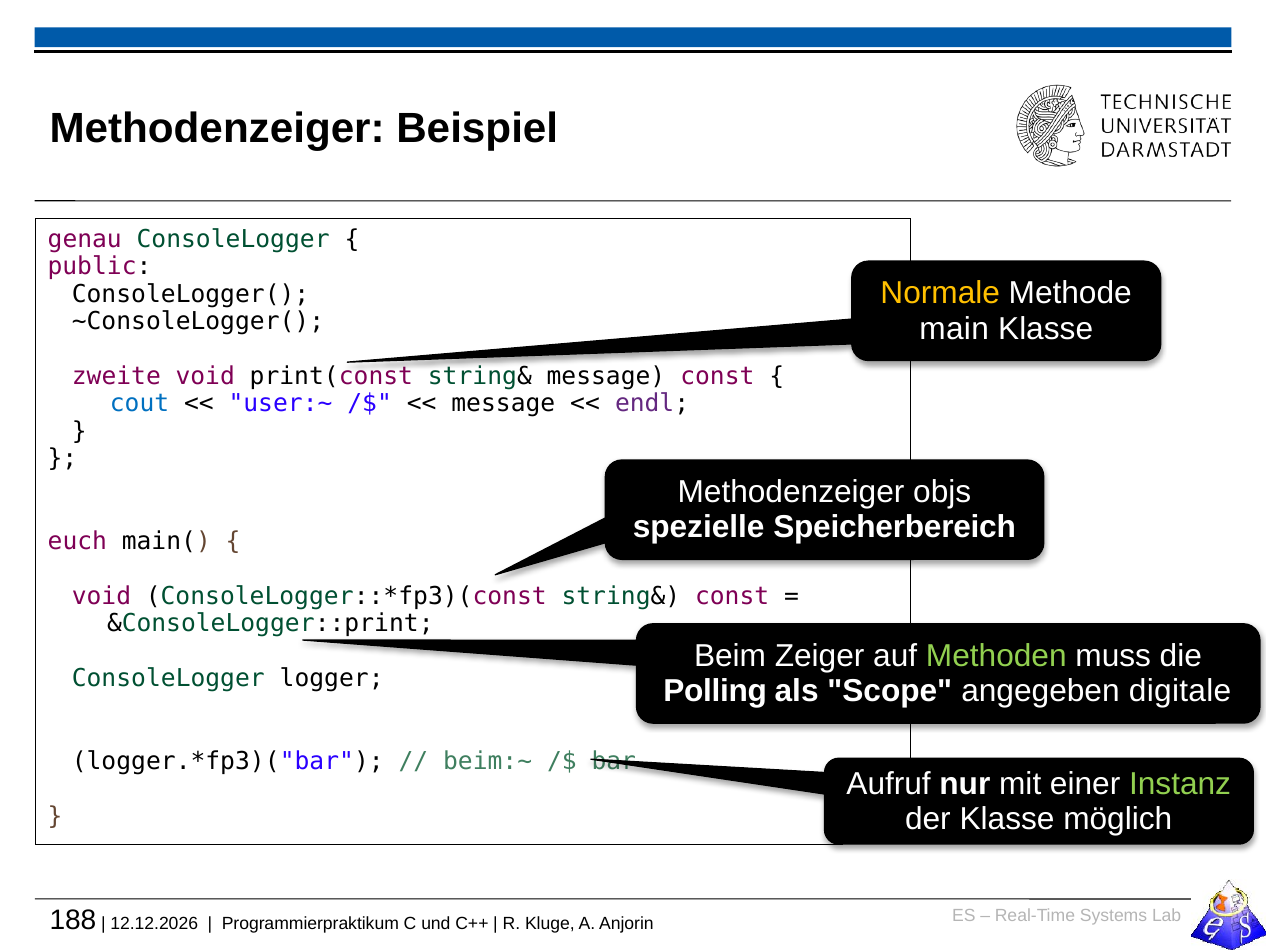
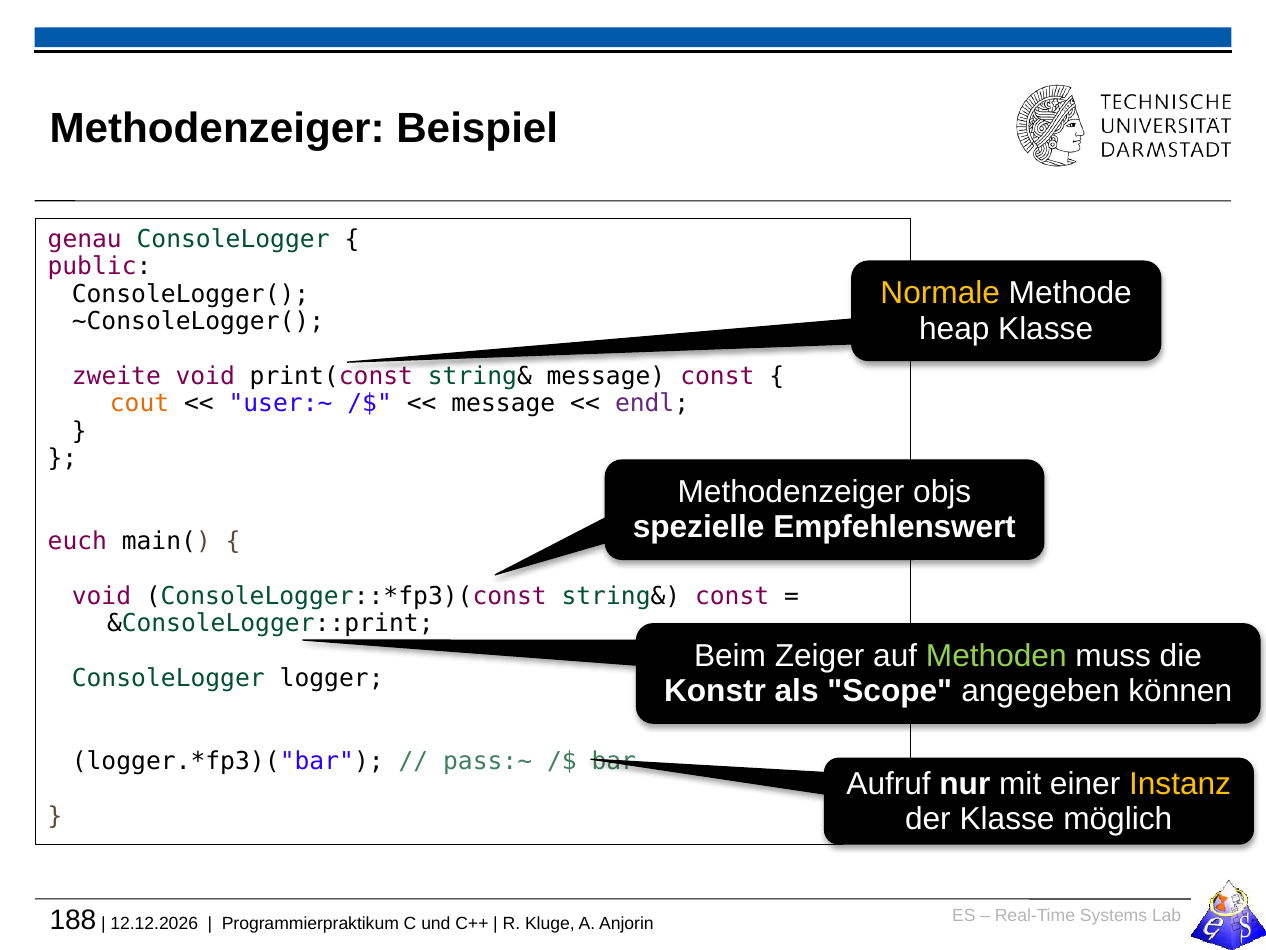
main: main -> heap (954, 328)
cout colour: blue -> orange (140, 404)
Speicherbereich: Speicherbereich -> Empfehlenswert (895, 527)
Polling: Polling -> Konstr (715, 691)
digitale: digitale -> können (1180, 691)
beim:~: beim:~ -> pass:~ (488, 761)
Instanz colour: light green -> yellow (1180, 783)
